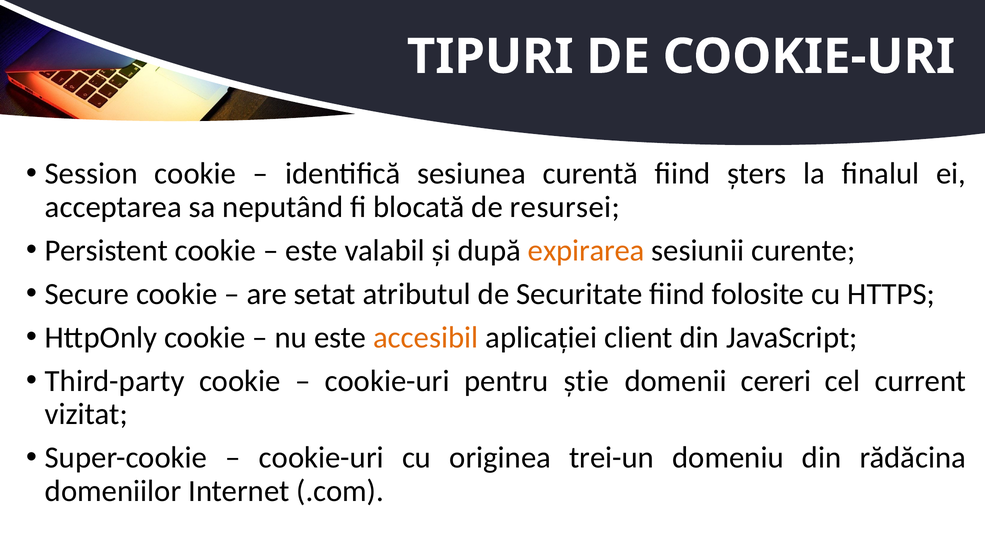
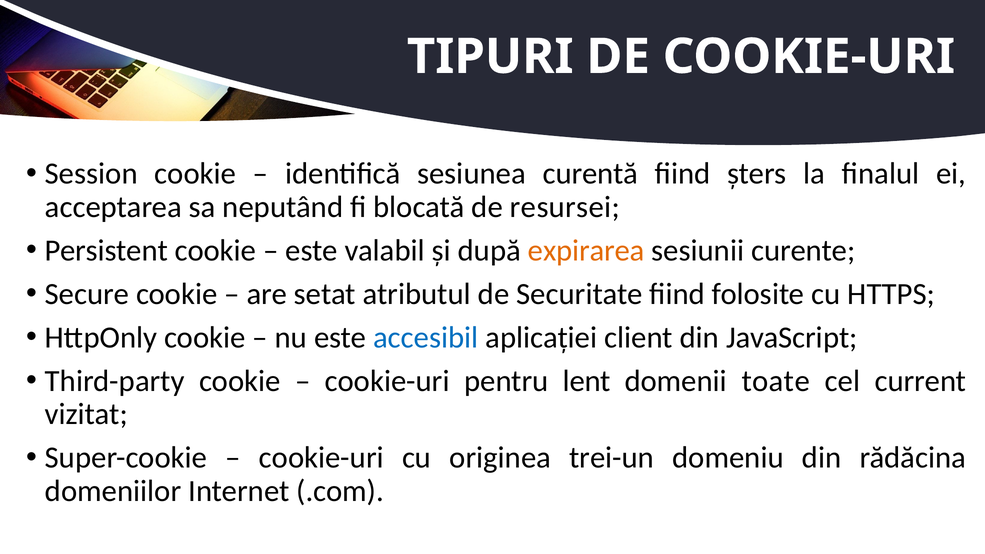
accesibil colour: orange -> blue (426, 337)
știe: știe -> lent (587, 381)
cereri: cereri -> toate (776, 381)
